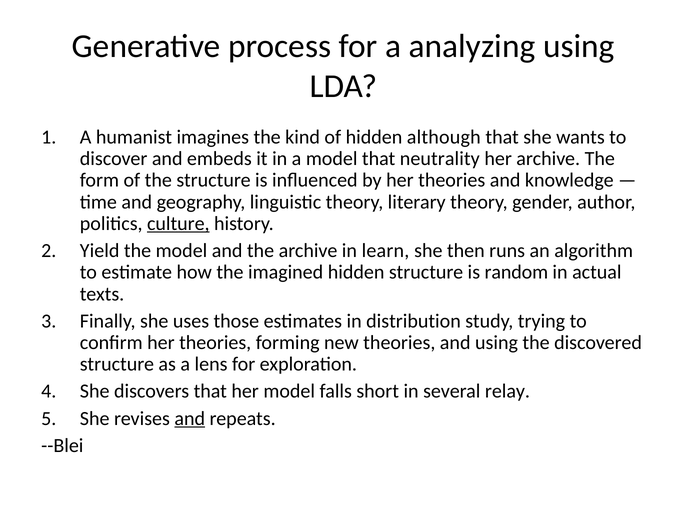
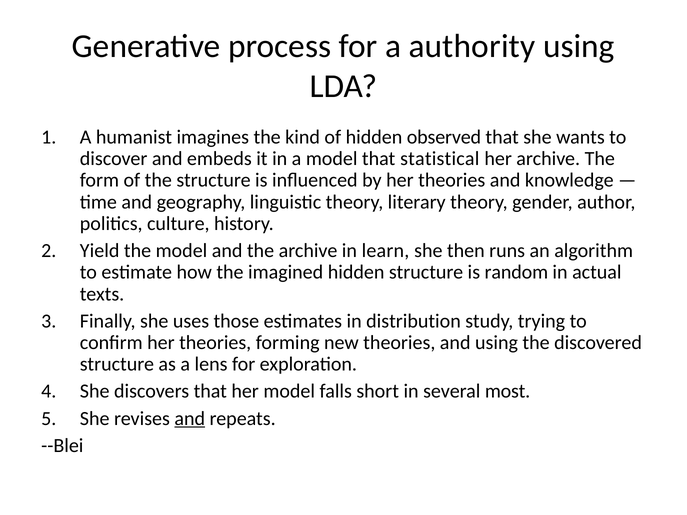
analyzing: analyzing -> authority (472, 46)
although: although -> observed (444, 137)
neutrality: neutrality -> statistical (440, 159)
culture underline: present -> none (178, 224)
relay: relay -> most (508, 392)
